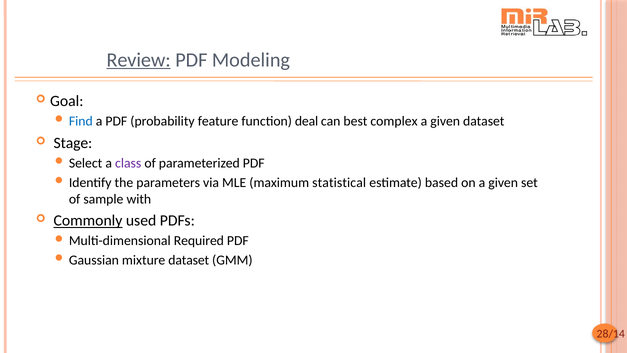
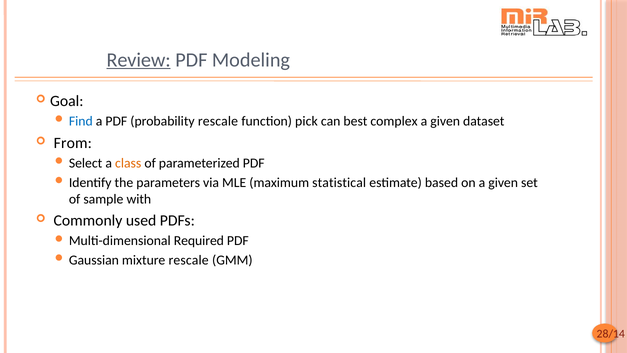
probability feature: feature -> rescale (218, 121)
deal: deal -> pick (306, 121)
Stage: Stage -> From (73, 143)
class colour: purple -> orange (128, 163)
Commonly underline: present -> none (88, 221)
mixture dataset: dataset -> rescale (189, 260)
